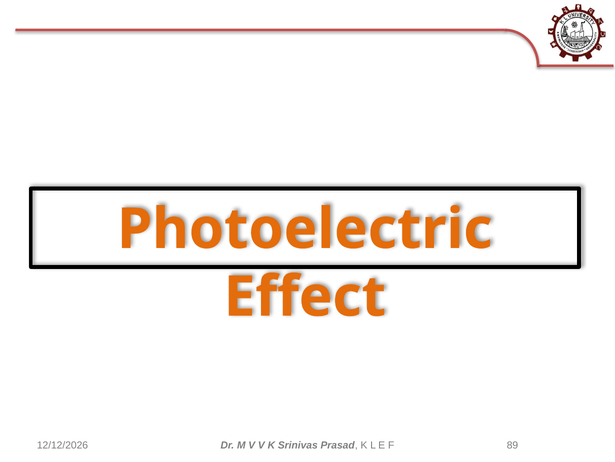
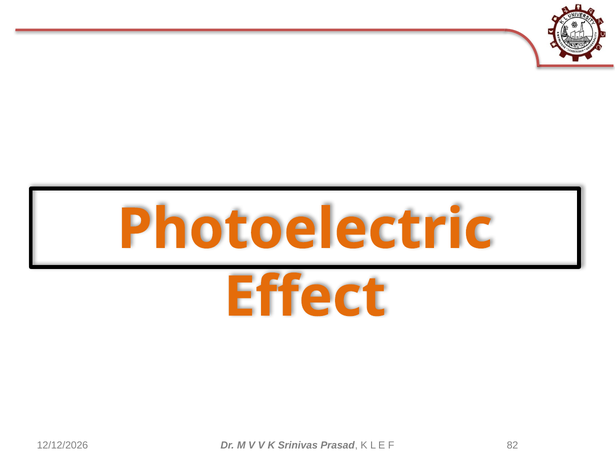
89: 89 -> 82 (512, 445)
